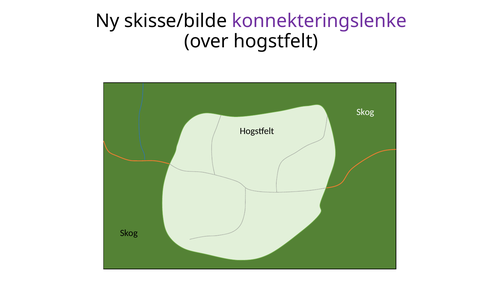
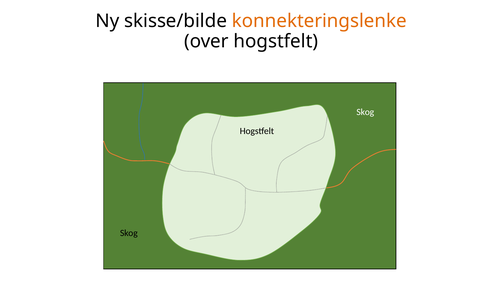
konnekteringslenke colour: purple -> orange (319, 21)
